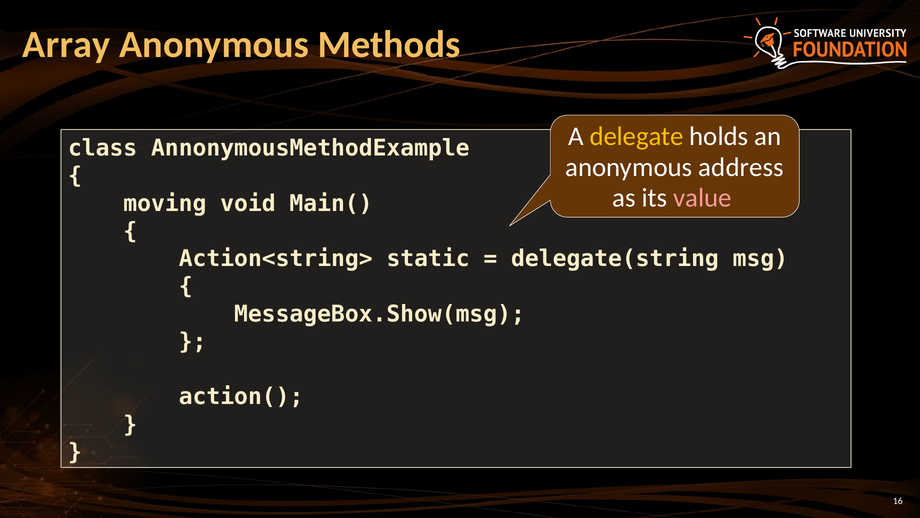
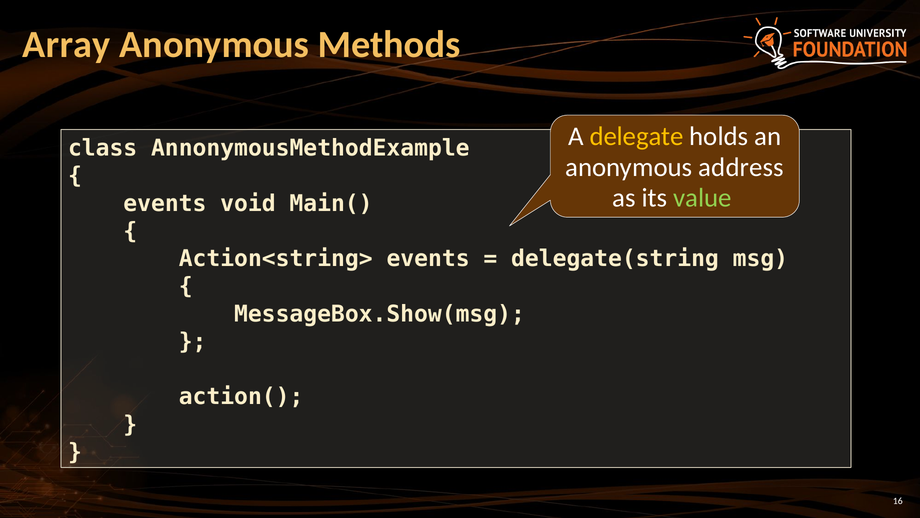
value colour: pink -> light green (702, 198)
moving: moving -> events (165, 203)
Action<string> static: static -> events (428, 258)
